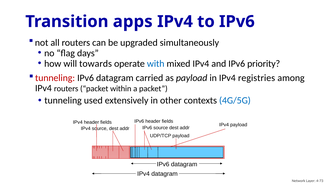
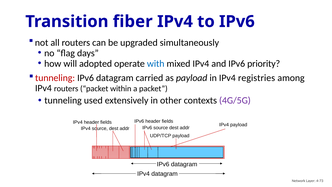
apps: apps -> fiber (133, 21)
towards: towards -> adopted (96, 63)
4G/5G colour: blue -> purple (235, 100)
